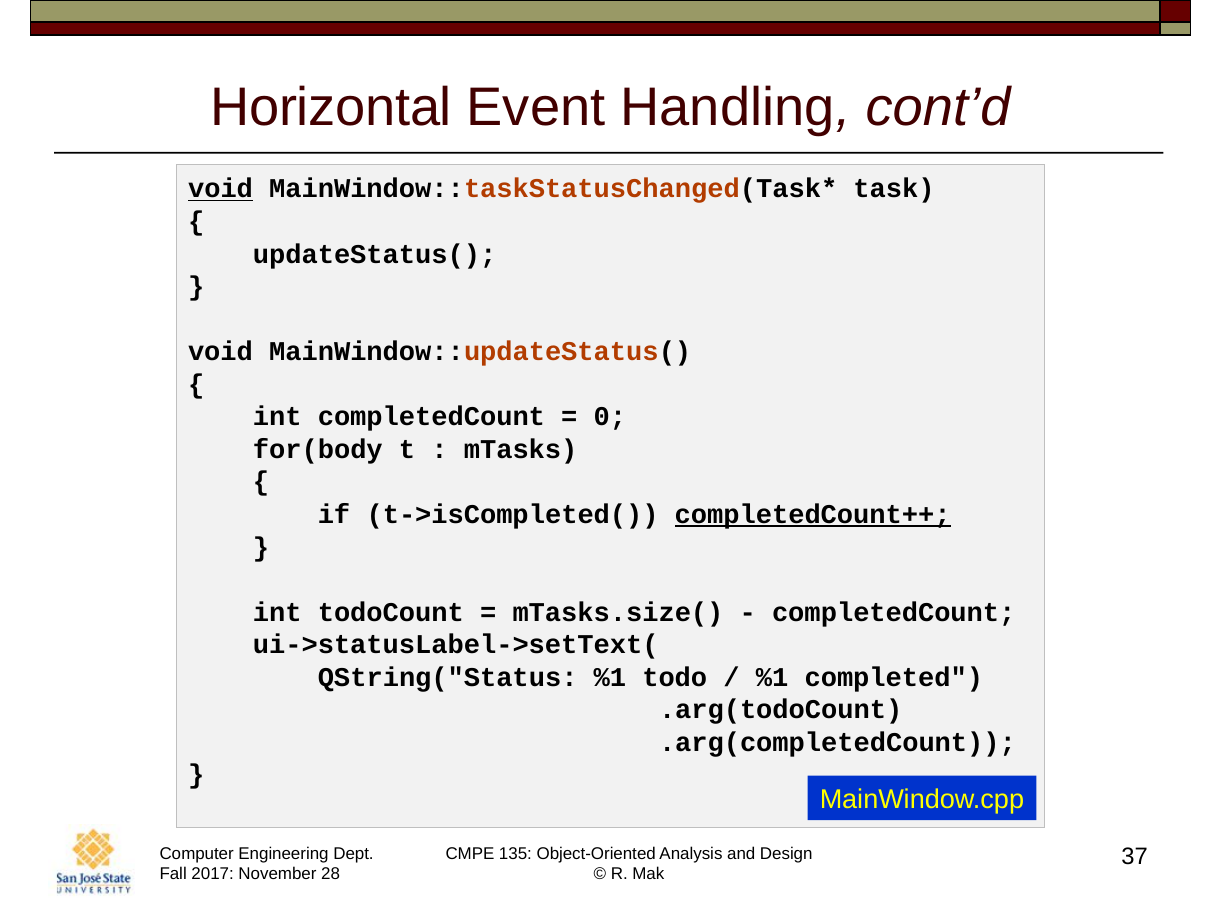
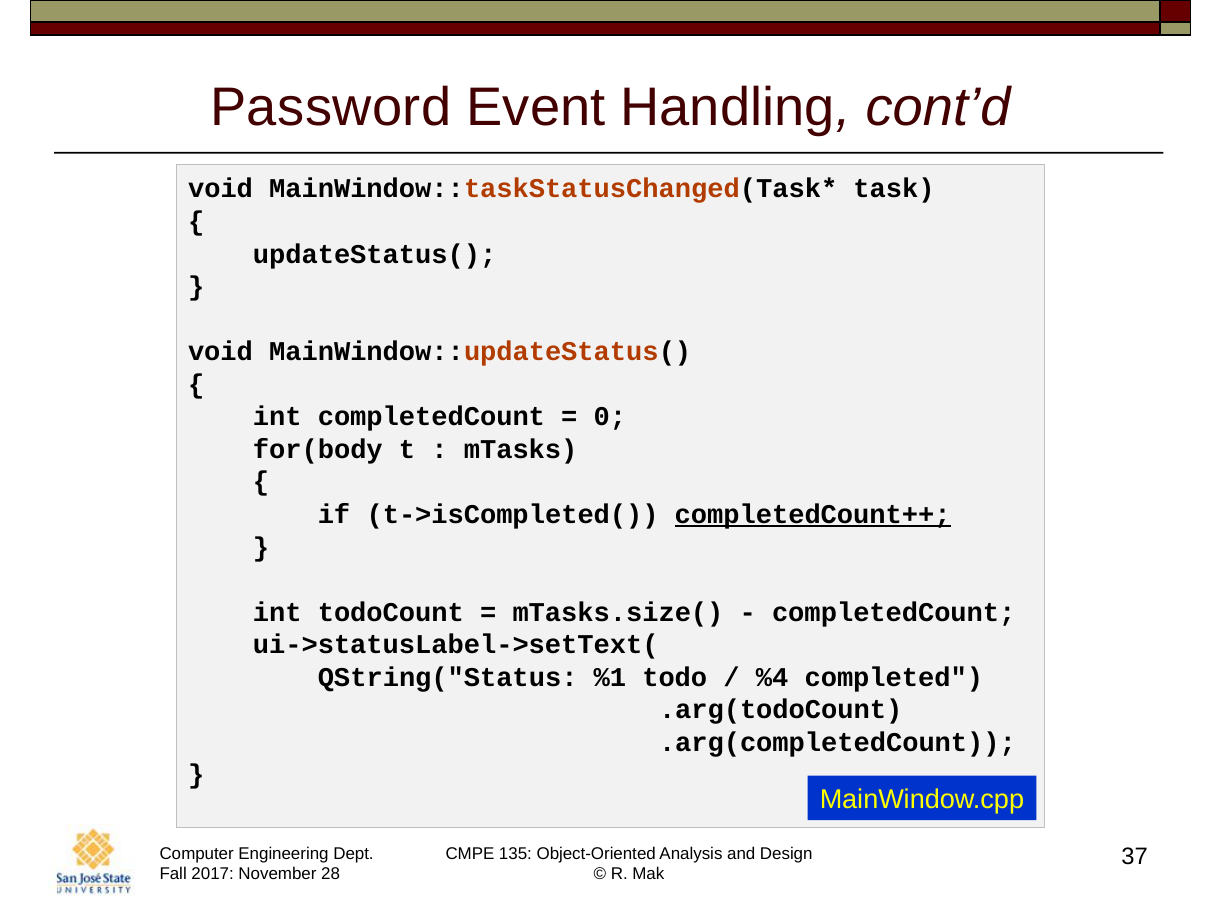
Horizontal: Horizontal -> Password (331, 108)
void underline: present -> none (221, 189)
%1: %1 -> %4 (772, 677)
